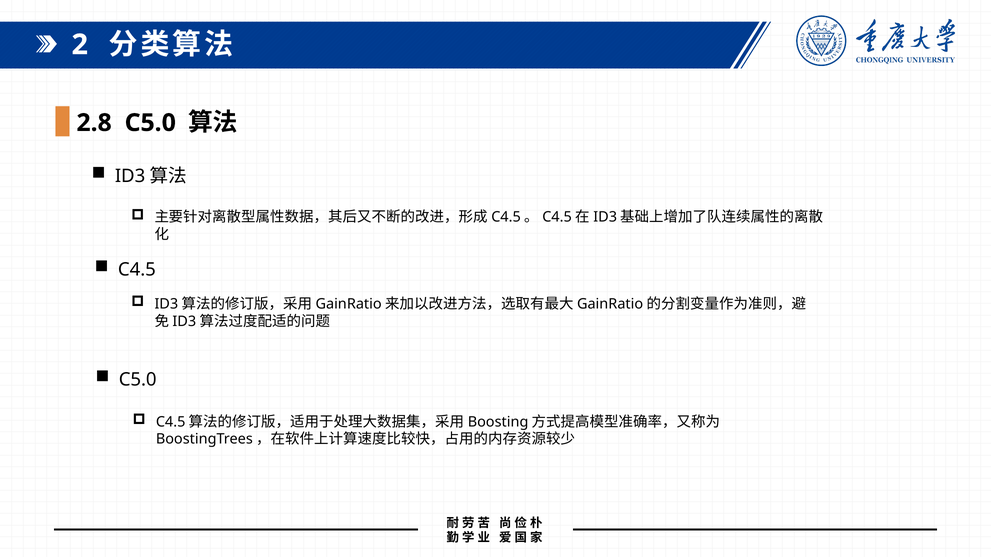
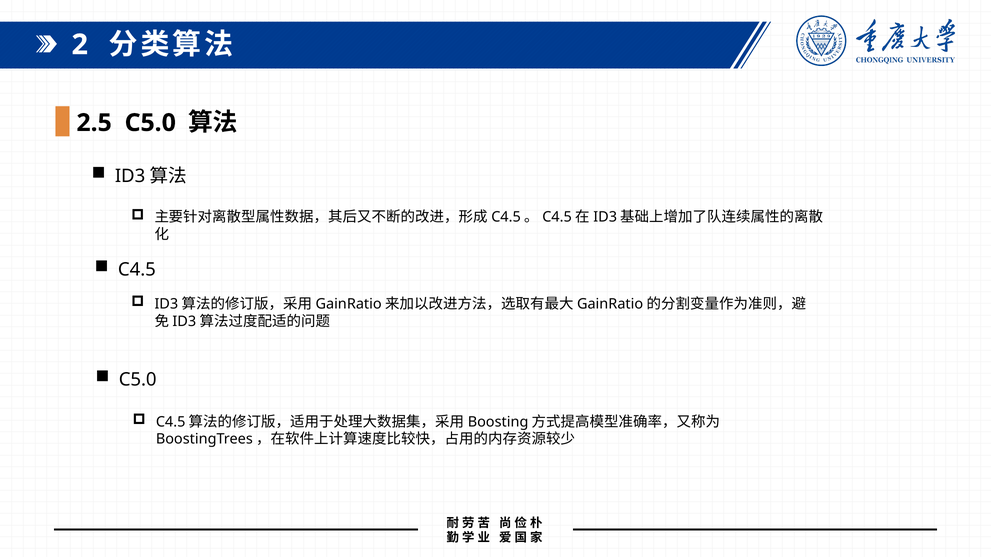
2.8: 2.8 -> 2.5 (94, 123)
